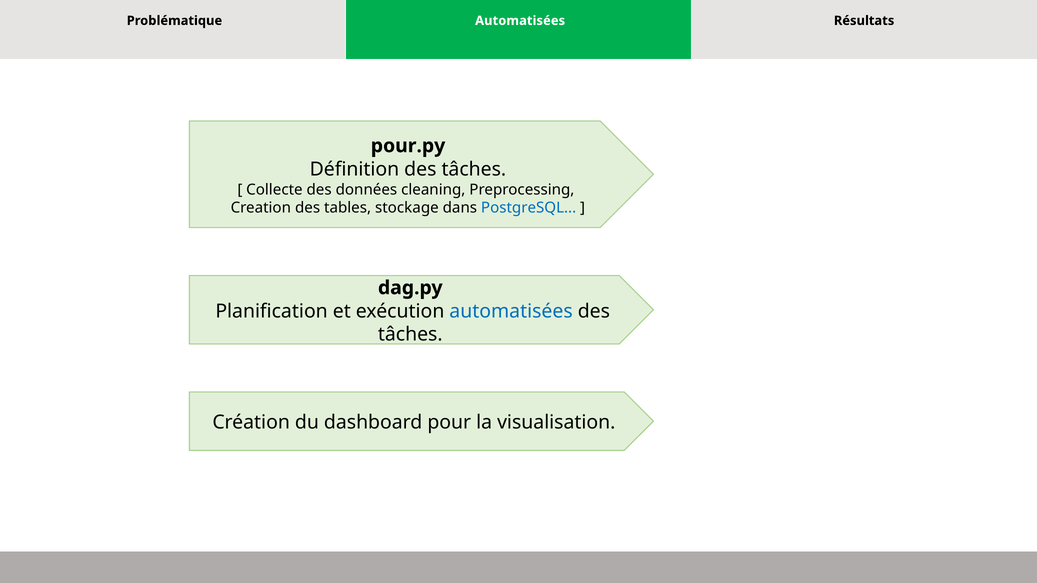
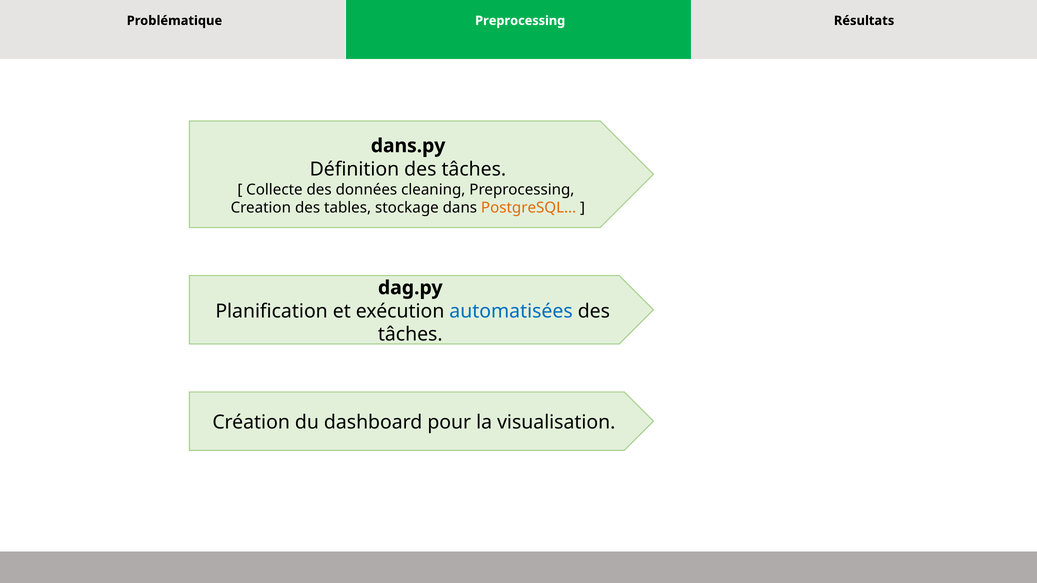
Problématique Automatisées: Automatisées -> Preprocessing (520, 21)
pour.py: pour.py -> dans.py (408, 146)
PostgreSQL colour: blue -> orange (529, 208)
